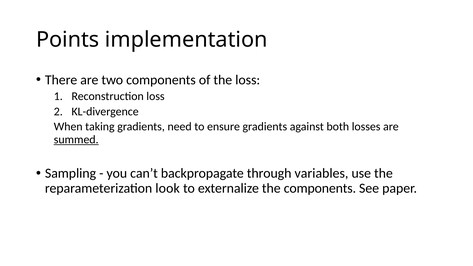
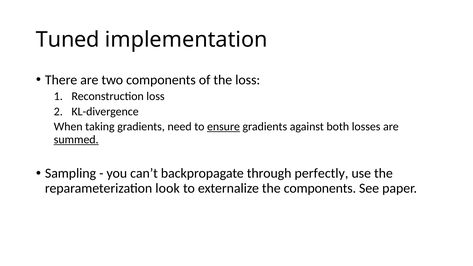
Points: Points -> Tuned (68, 40)
ensure underline: none -> present (224, 127)
variables: variables -> perfectly (321, 173)
